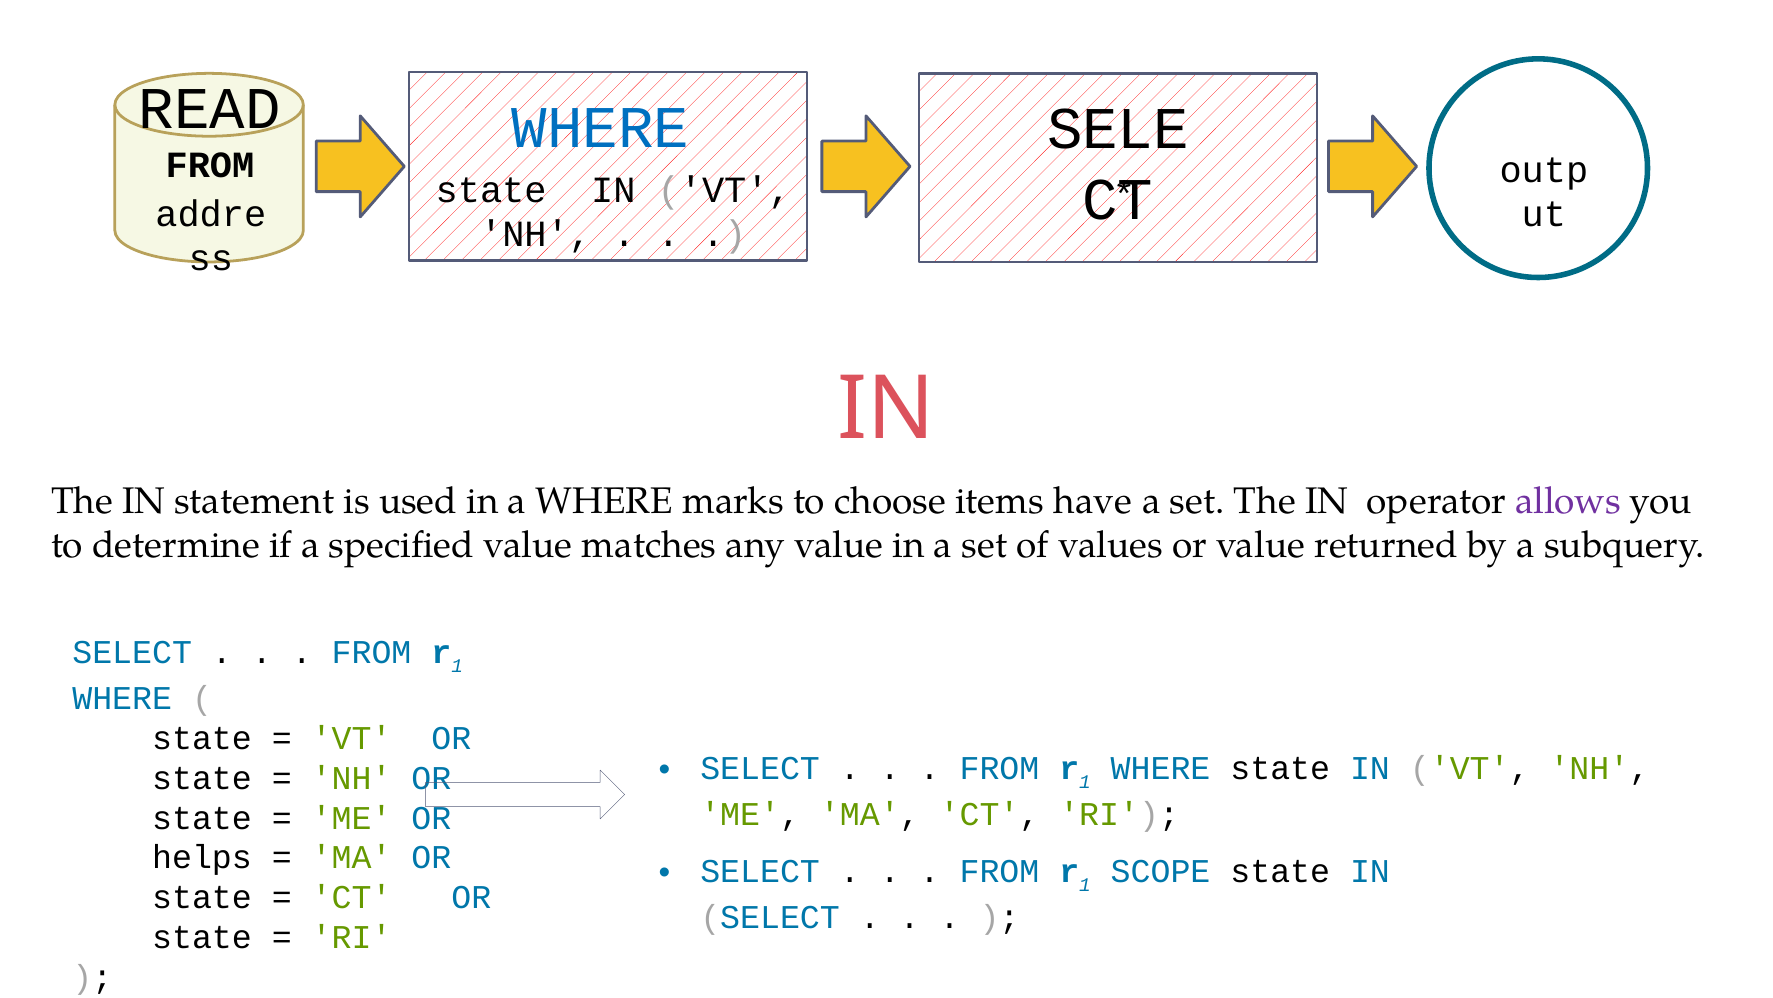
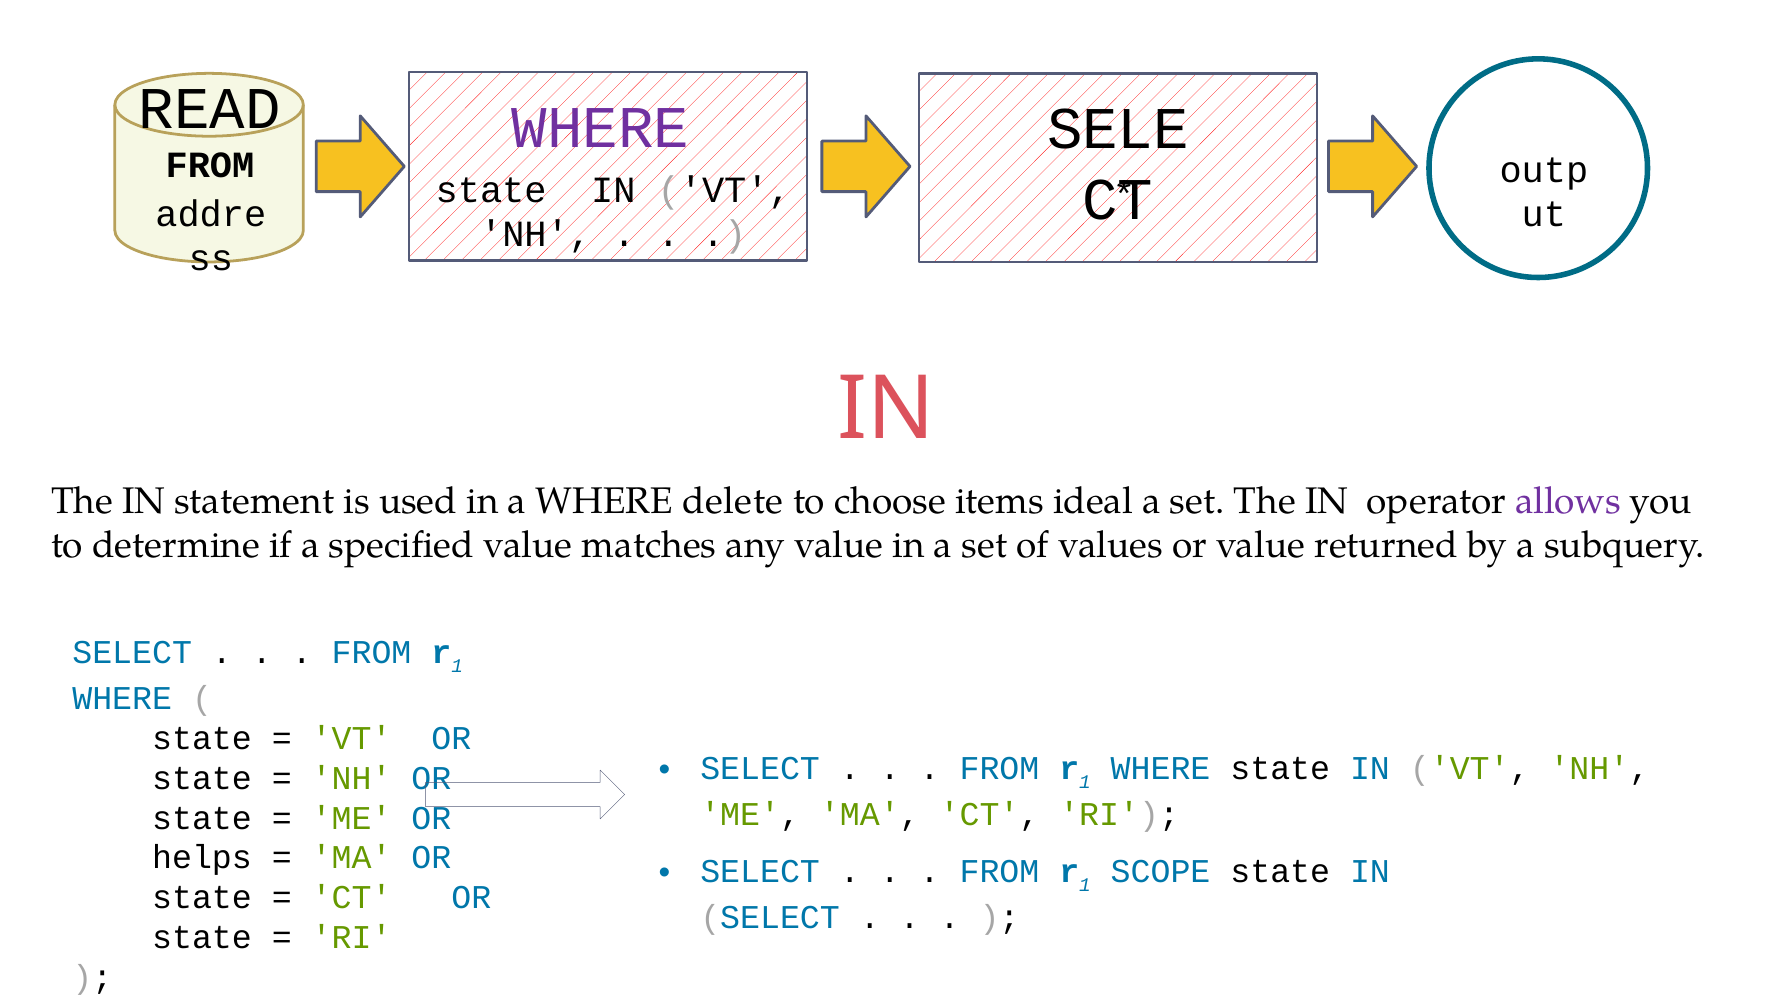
WHERE colour: blue -> purple (600, 127)
marks: marks -> delete (733, 501)
have: have -> ideal (1093, 501)
